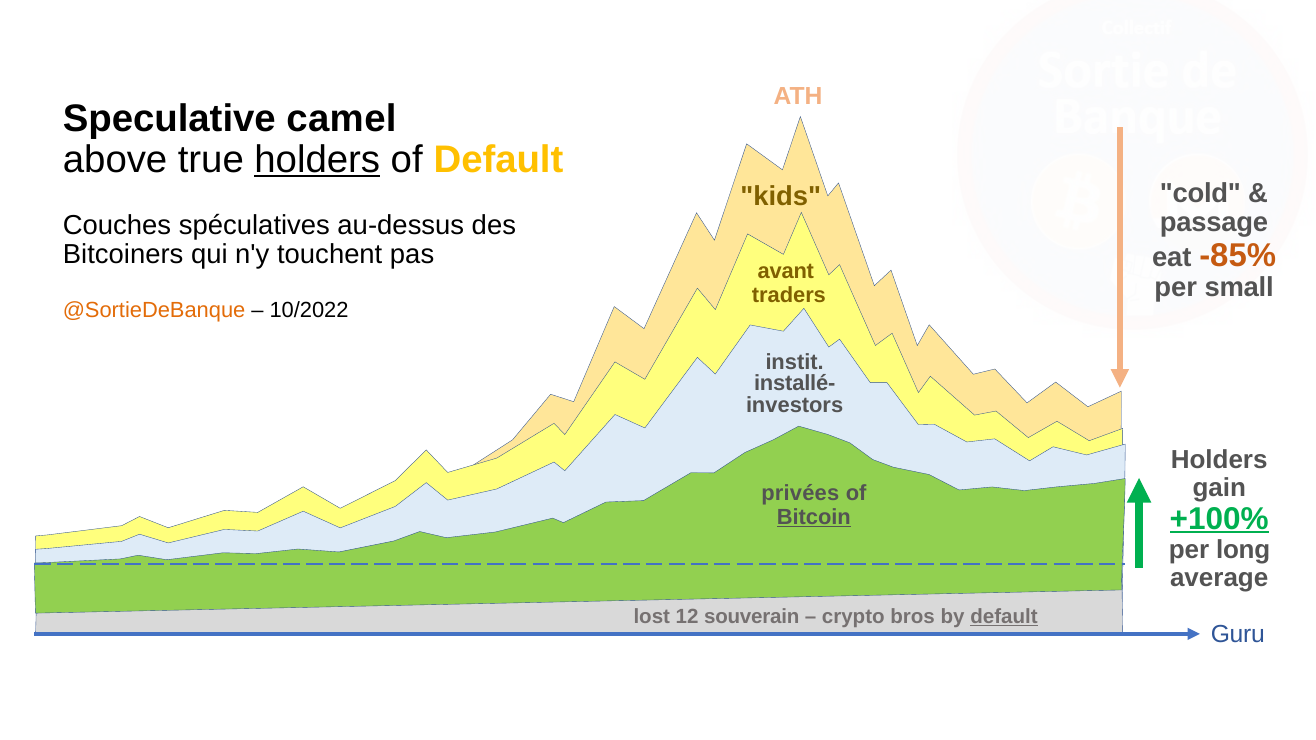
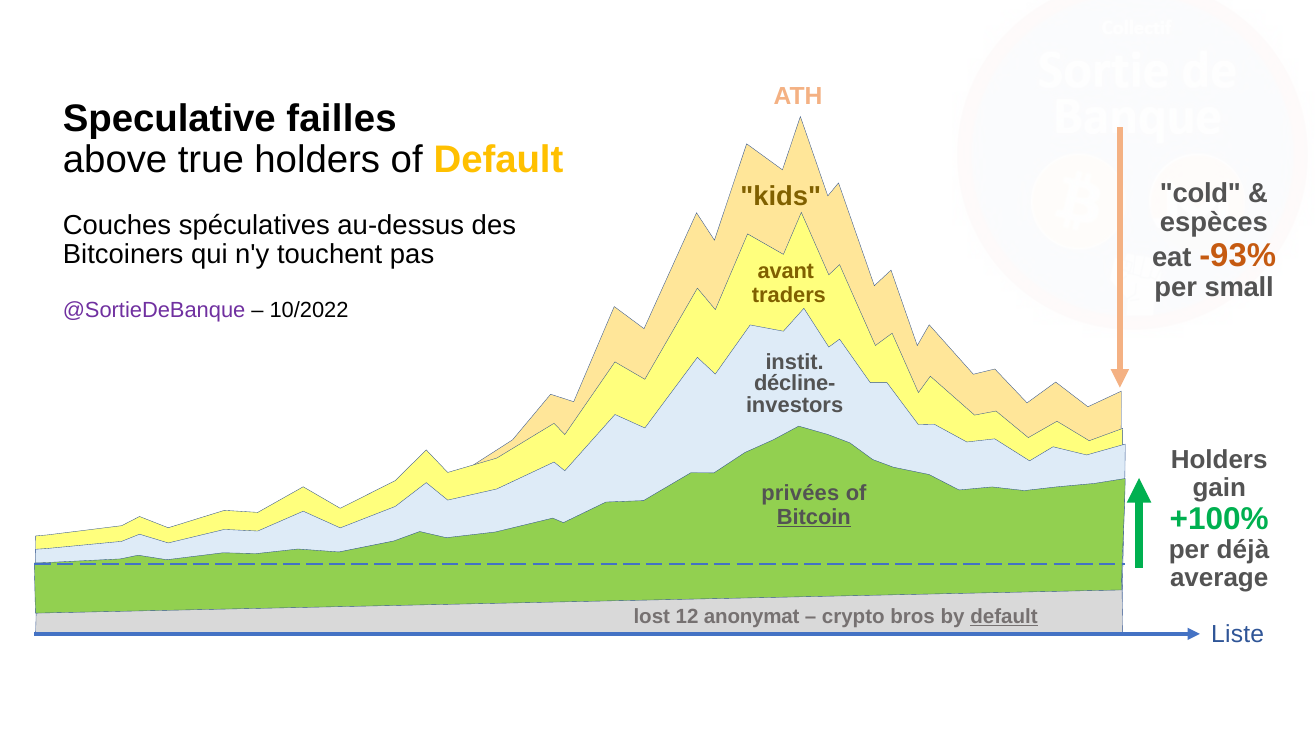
camel: camel -> failles (342, 118)
holders underline: present -> none (317, 160)
passage: passage -> espèces (1214, 223)
-85%: -85% -> -93% (1238, 255)
@SortieDeBanque colour: orange -> purple (154, 311)
installé-: installé- -> décline- (795, 384)
+100% underline: present -> none (1219, 519)
long: long -> déjà (1243, 550)
souverain: souverain -> anonymat (752, 617)
Guru: Guru -> Liste (1238, 635)
